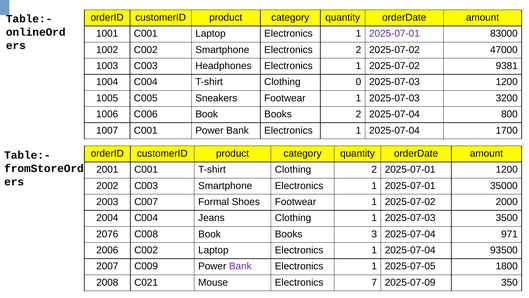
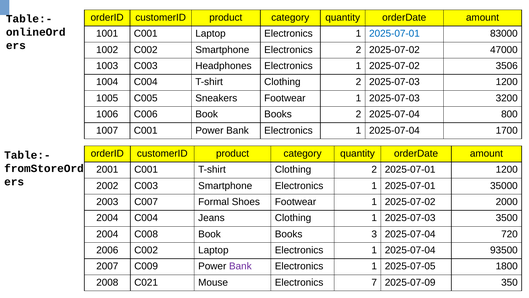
2025-07-01 colour: purple -> blue (394, 34)
9381: 9381 -> 3506 (507, 66)
C004 T-shirt Clothing 0: 0 -> 2 (358, 82)
2076: 2076 -> 2004 (107, 234)
971: 971 -> 720 (509, 234)
